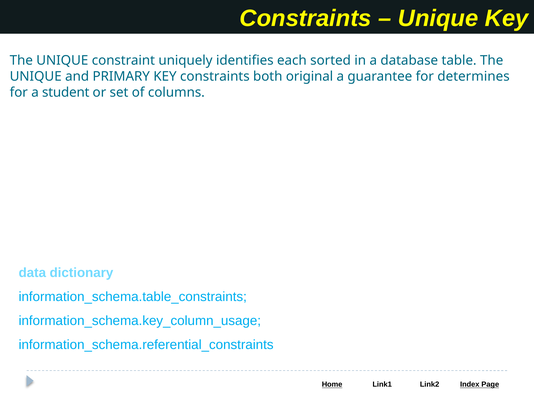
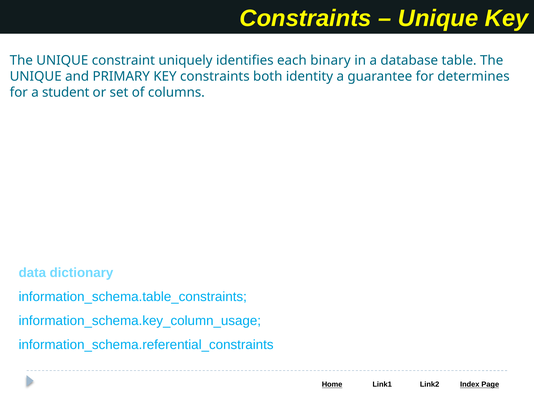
sorted: sorted -> binary (330, 60)
original: original -> identity (309, 77)
